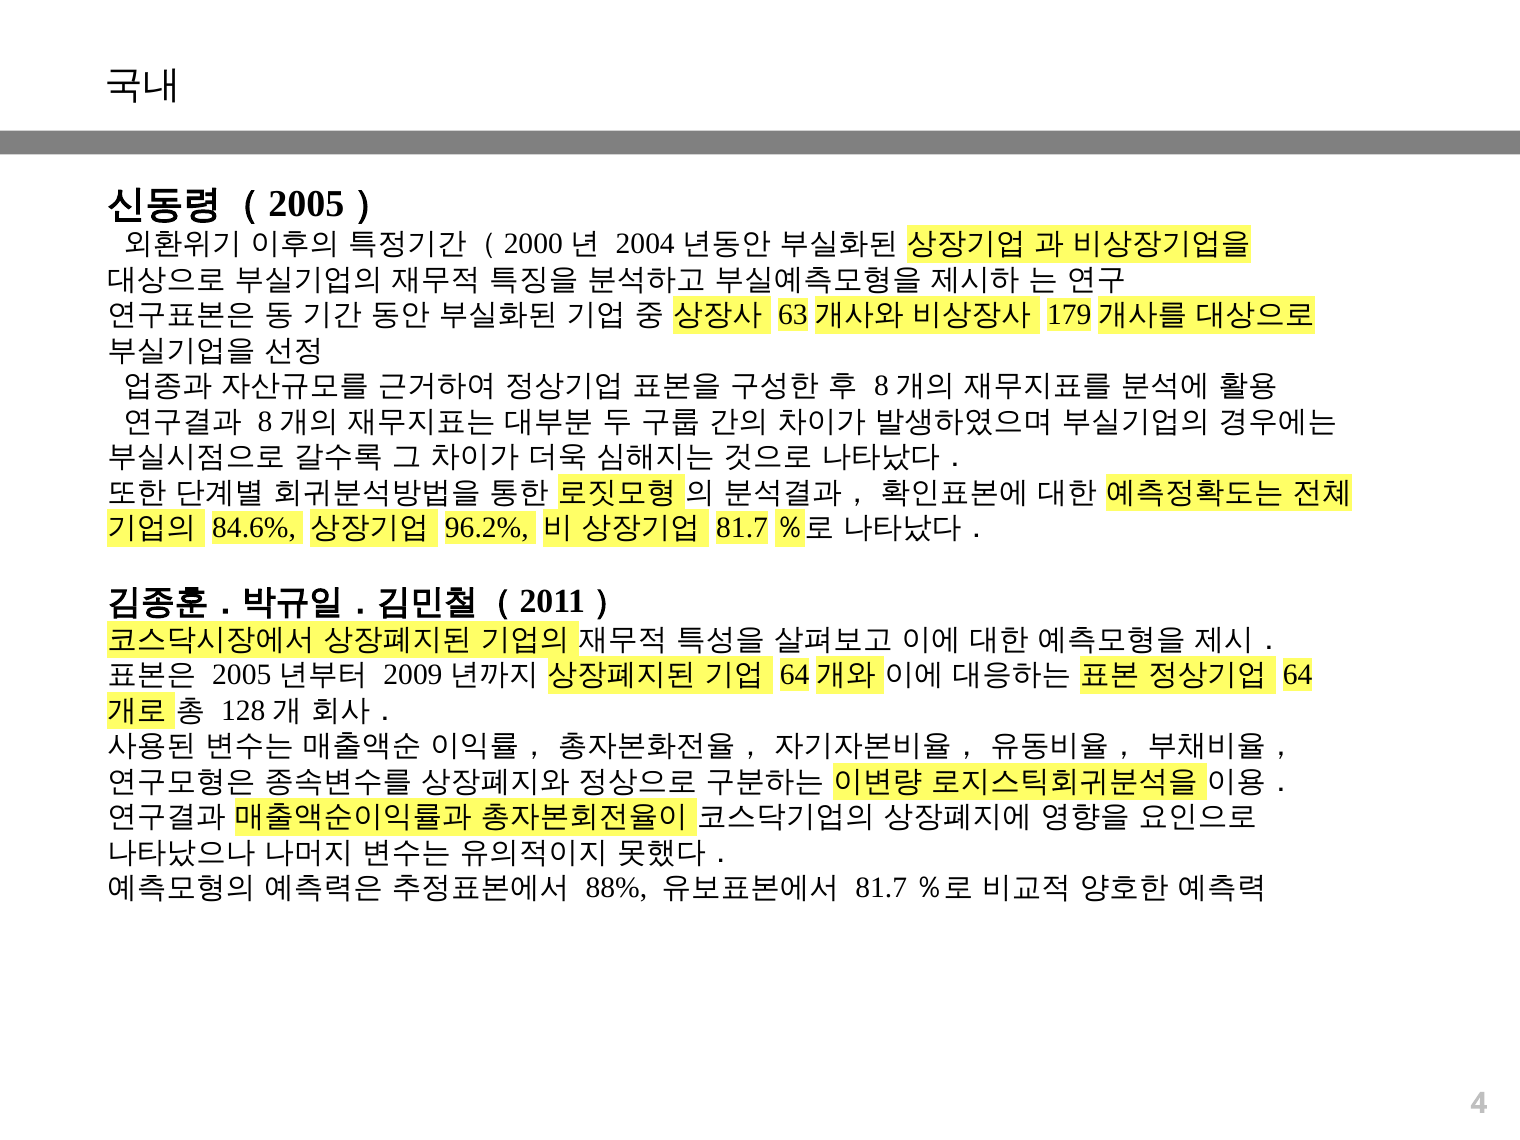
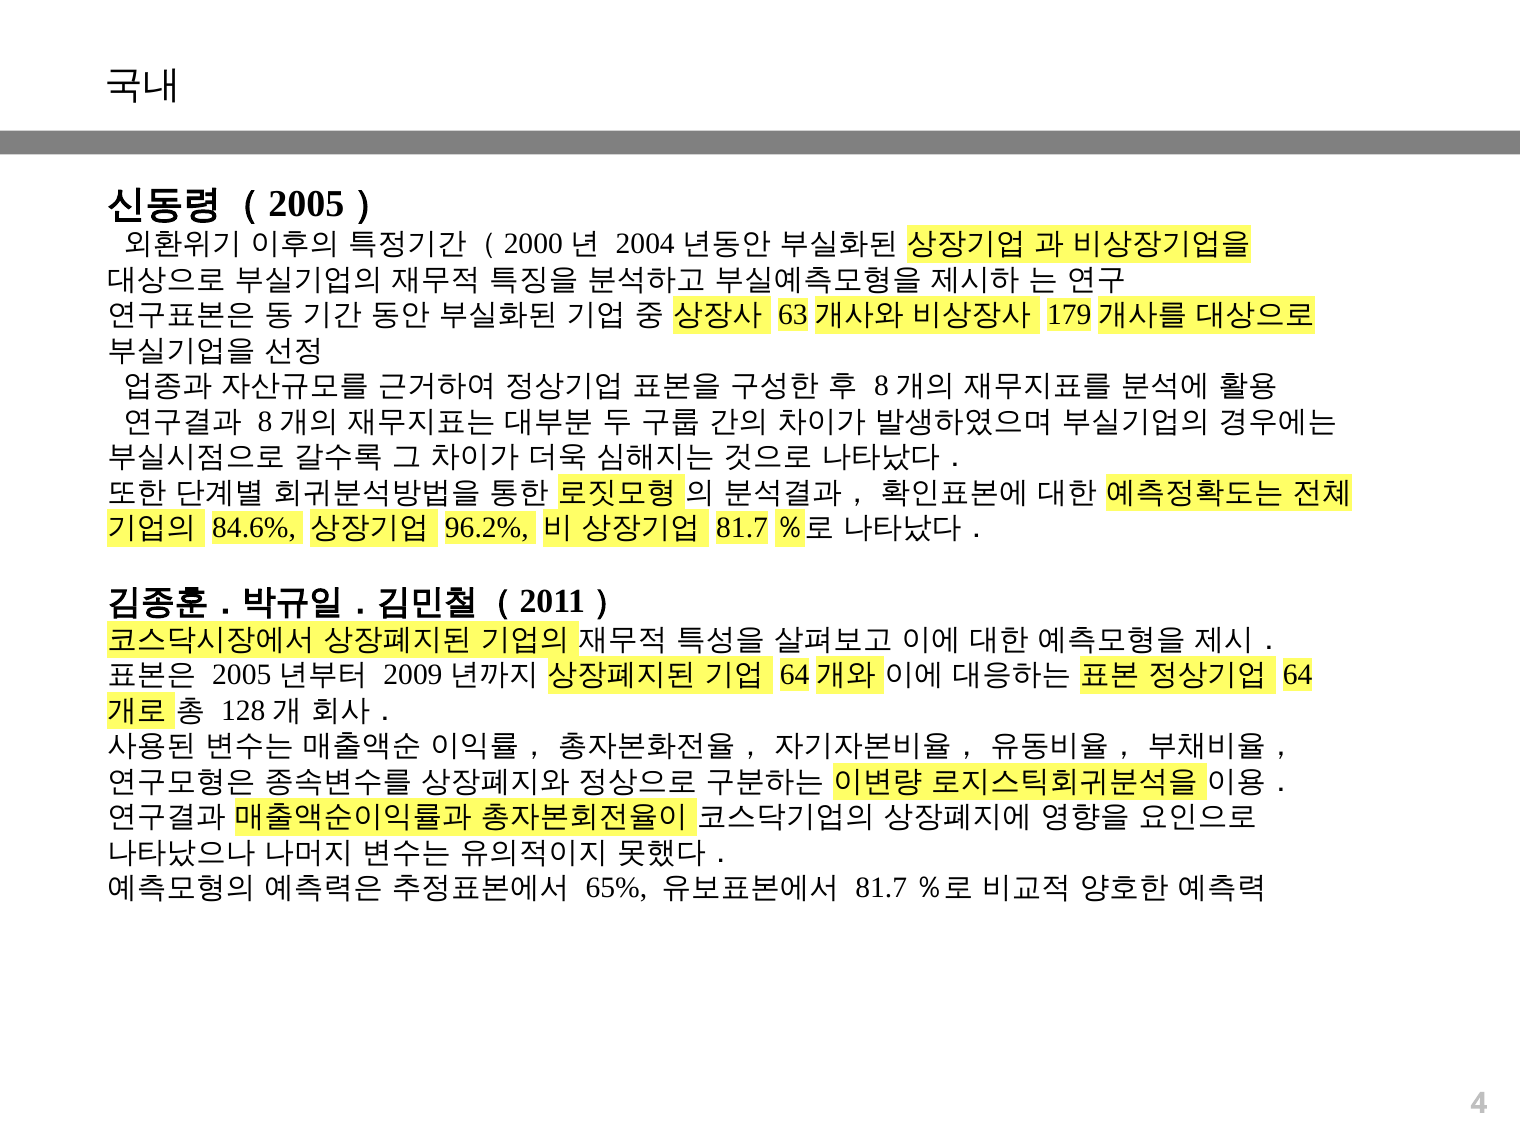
88%: 88% -> 65% (616, 888)
